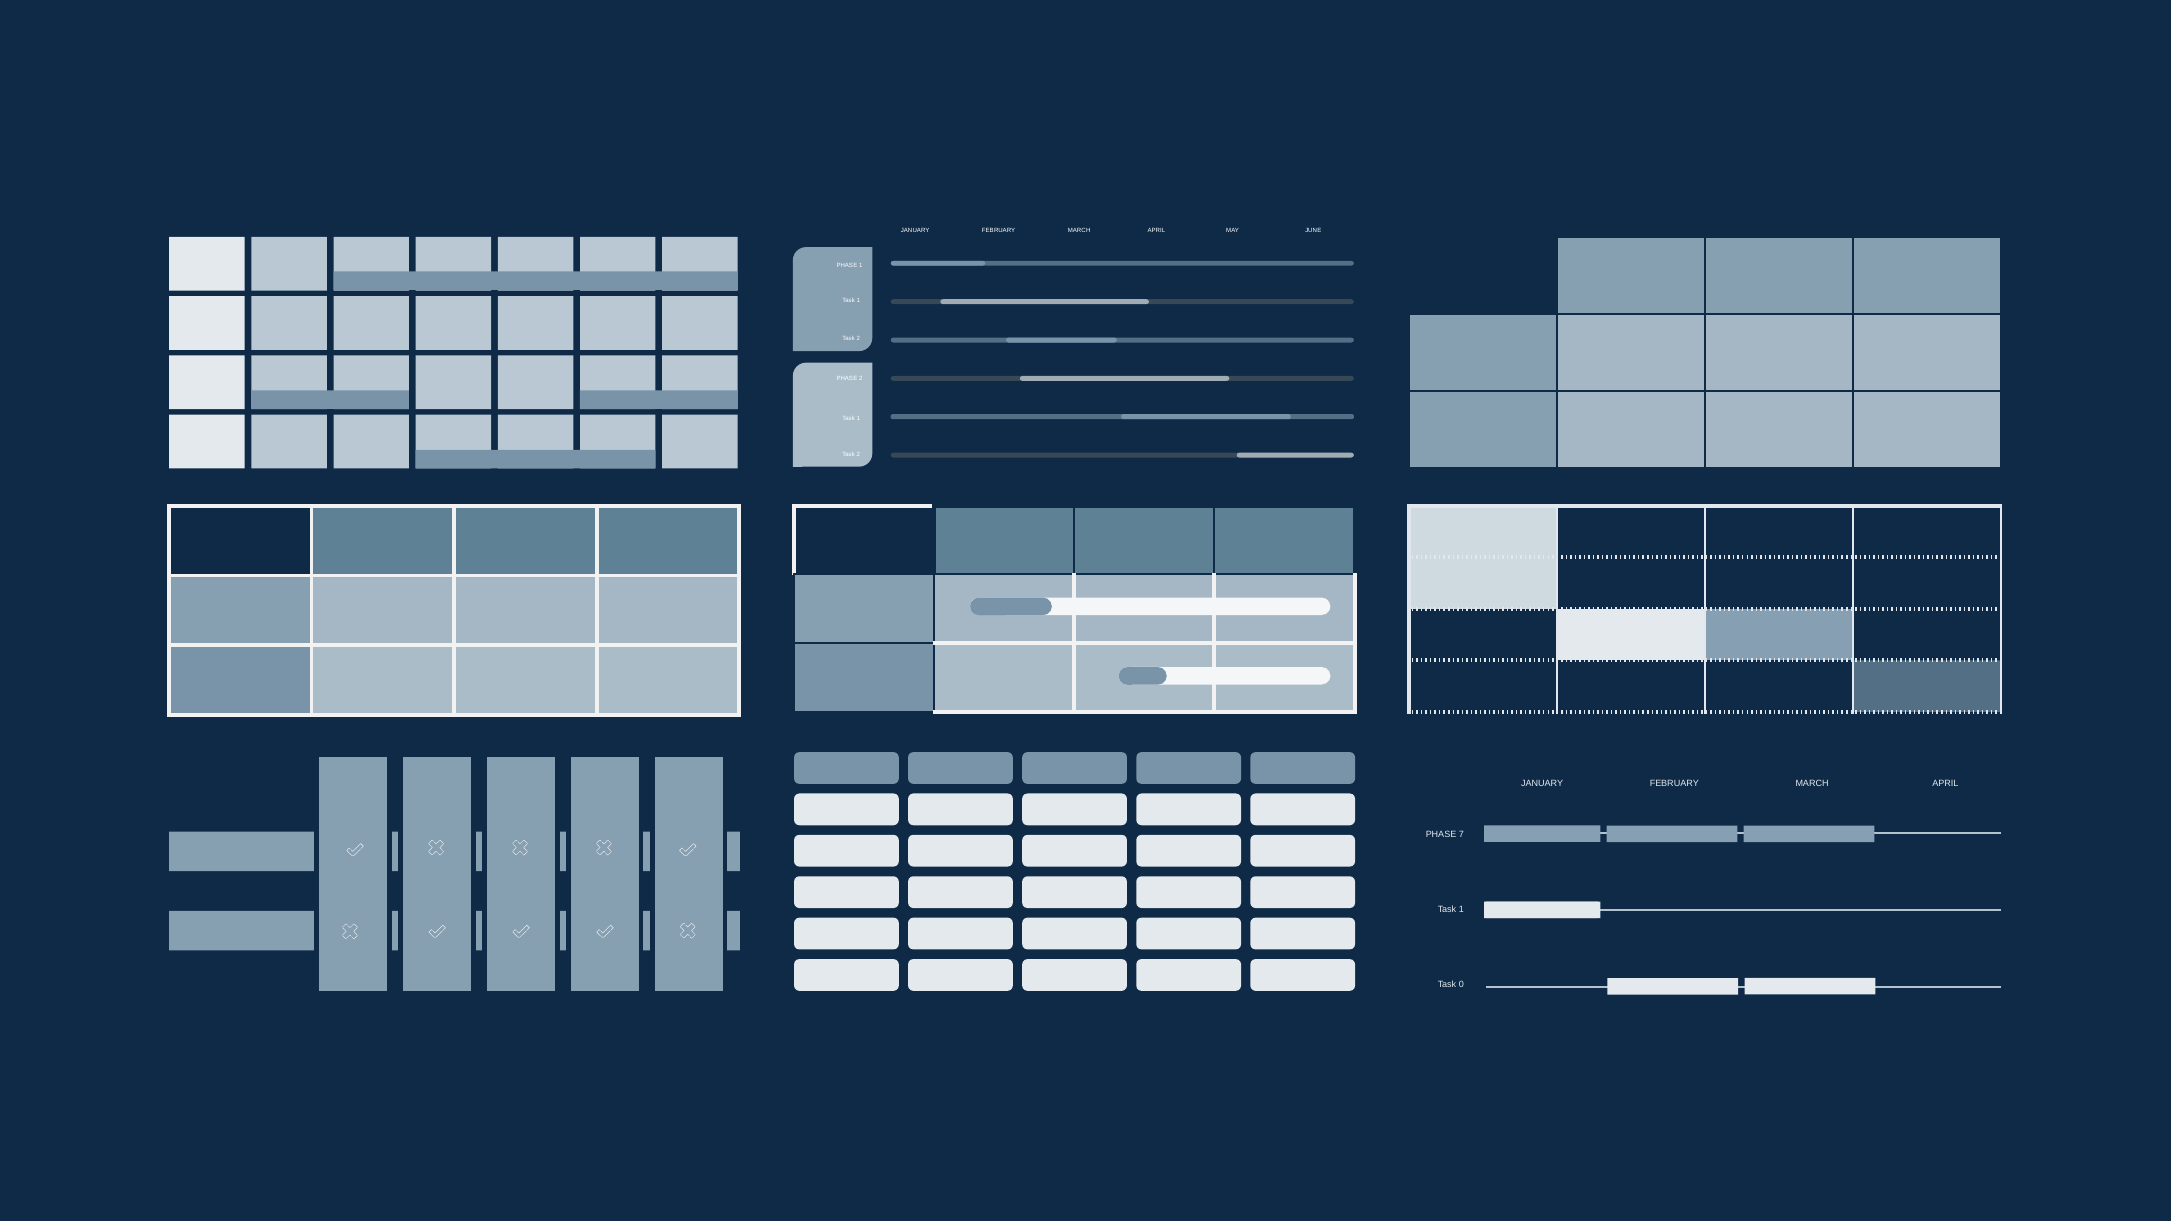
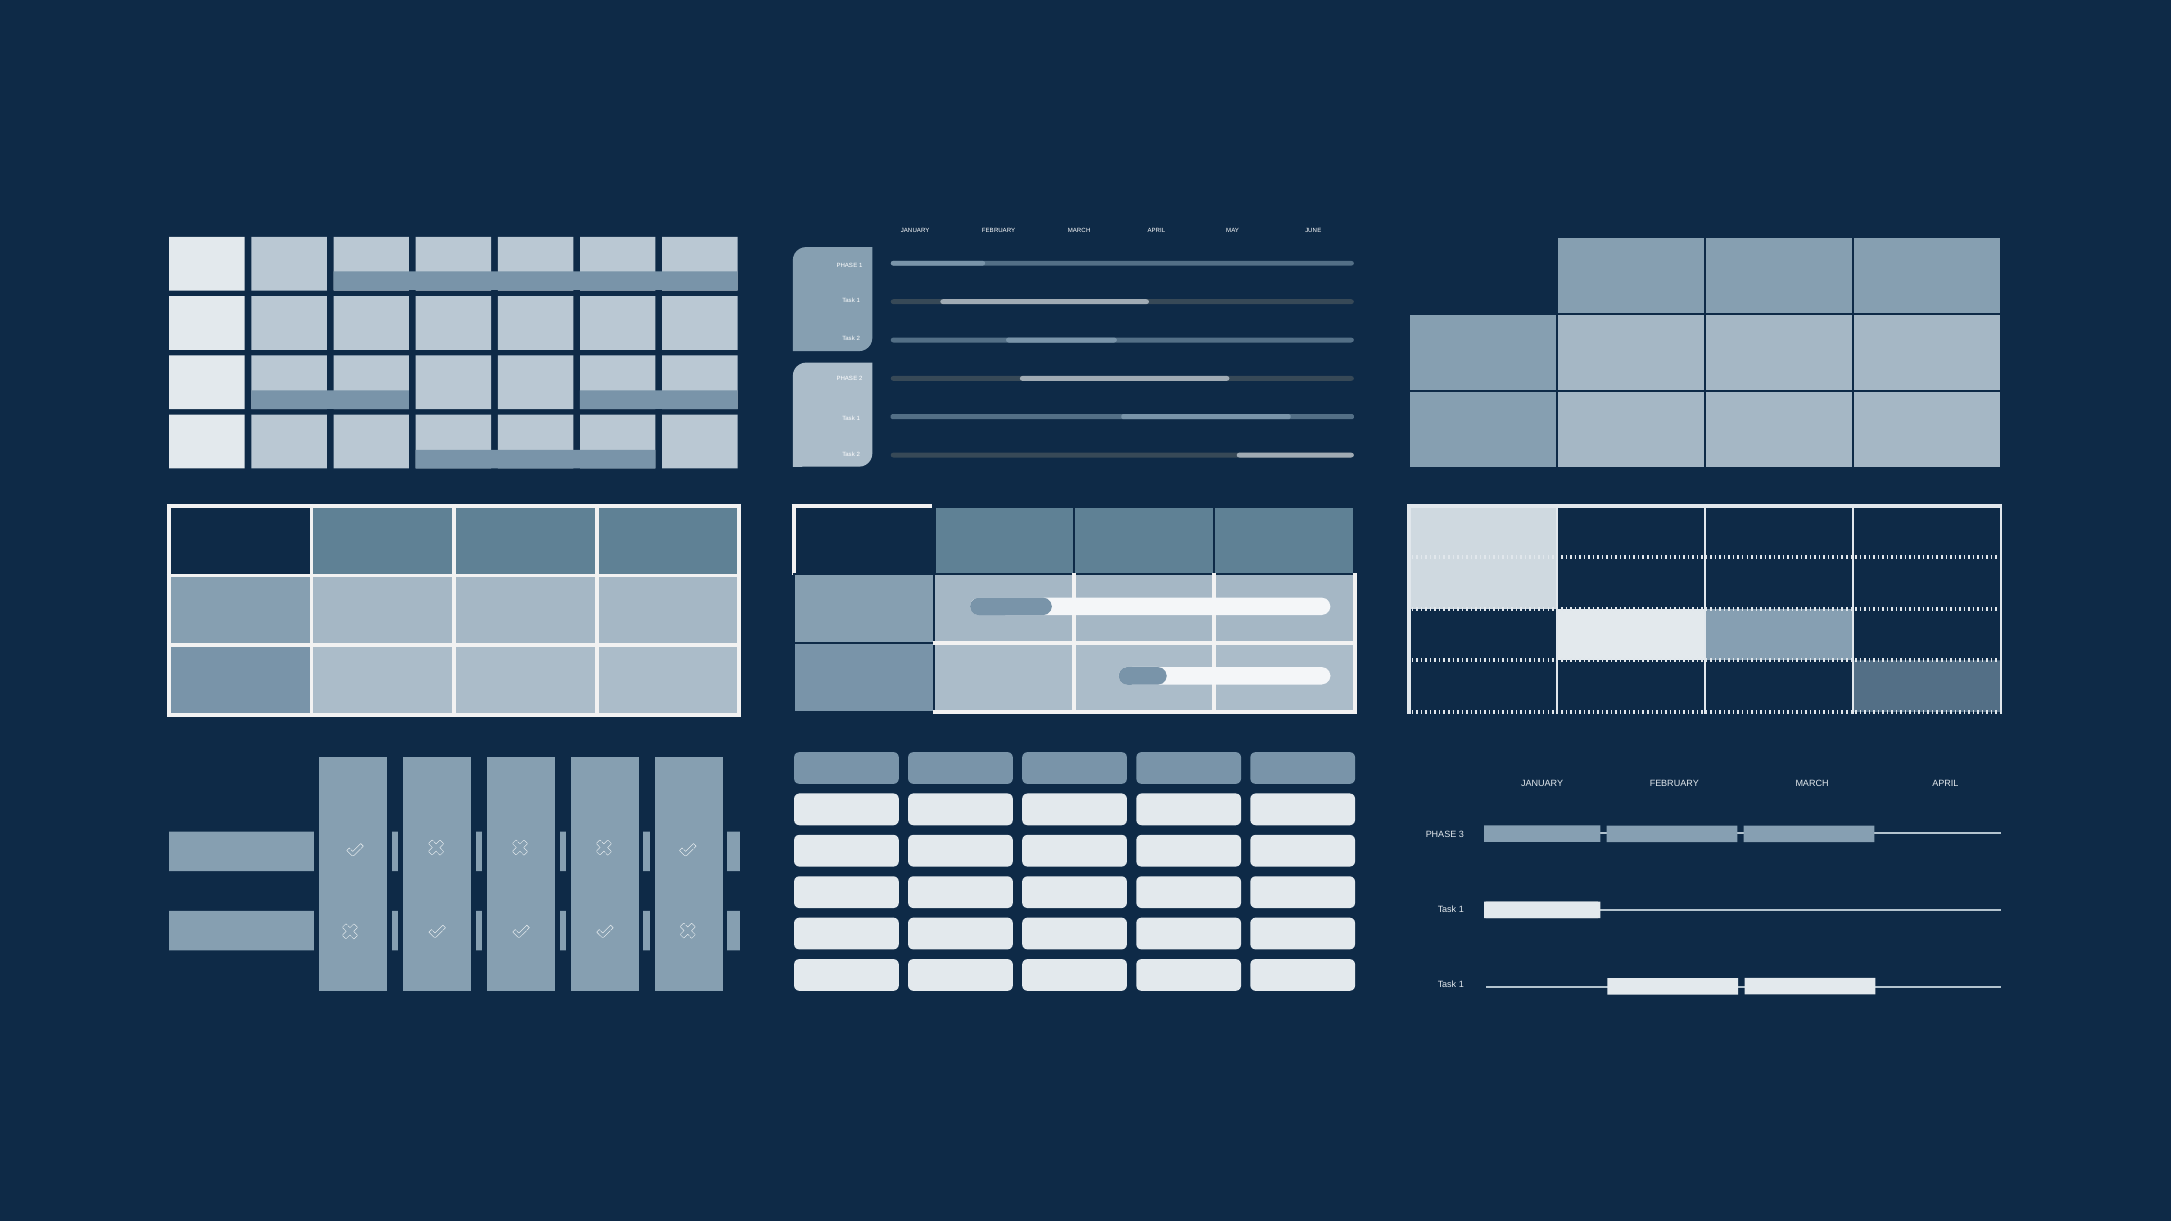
7: 7 -> 3 (1461, 834)
0: 0 -> 1 (1461, 984)
